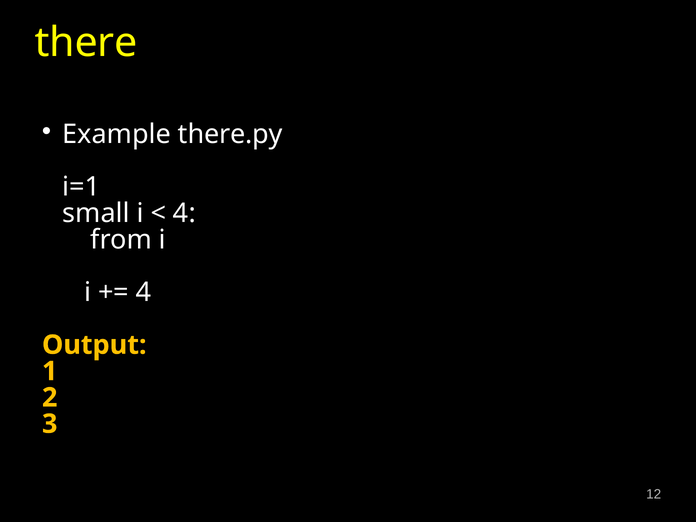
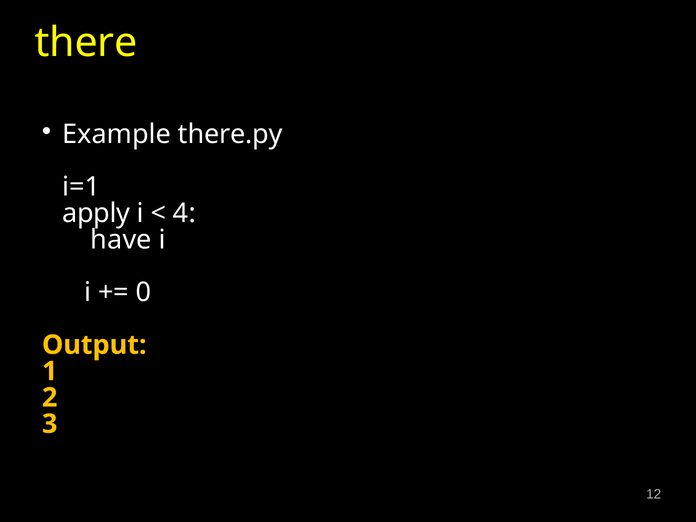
small: small -> apply (96, 213)
from: from -> have (121, 240)
4: 4 -> 0 (144, 292)
